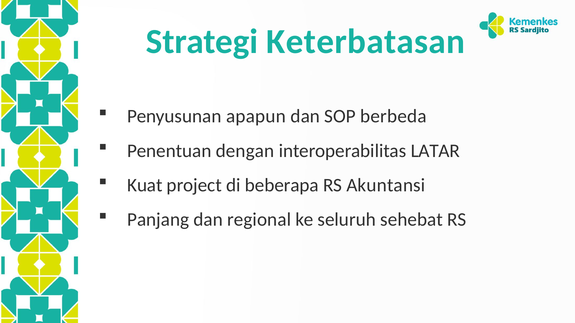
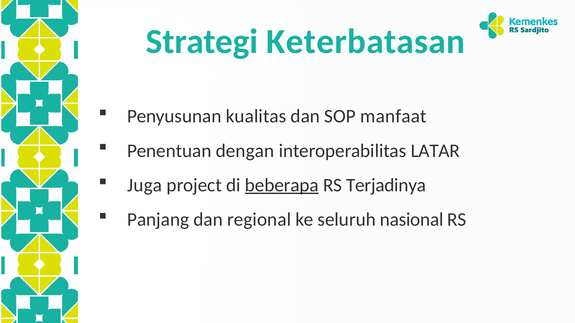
apapun: apapun -> kualitas (256, 116)
berbeda: berbeda -> manfaat (393, 116)
Kuat: Kuat -> Juga (145, 185)
beberapa underline: none -> present (282, 185)
Akuntansi: Akuntansi -> Terjadinya (386, 185)
sehebat: sehebat -> nasional (412, 220)
